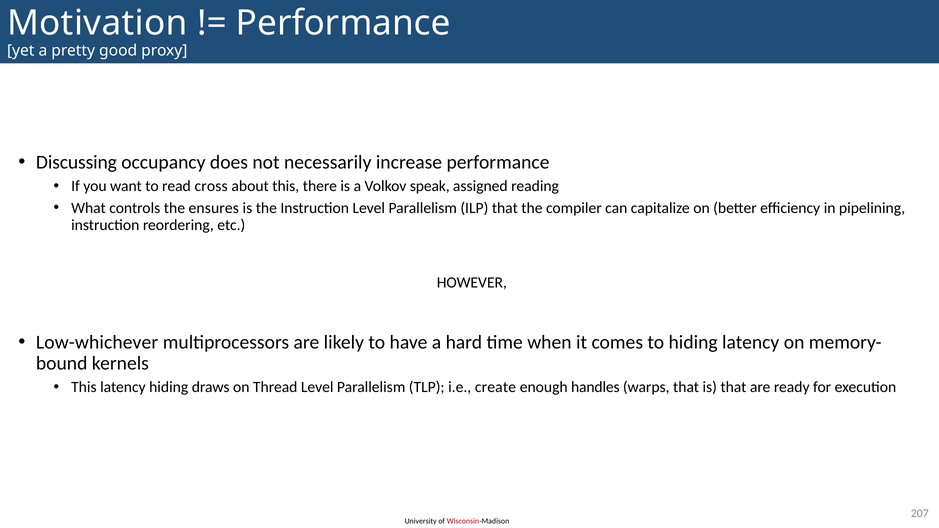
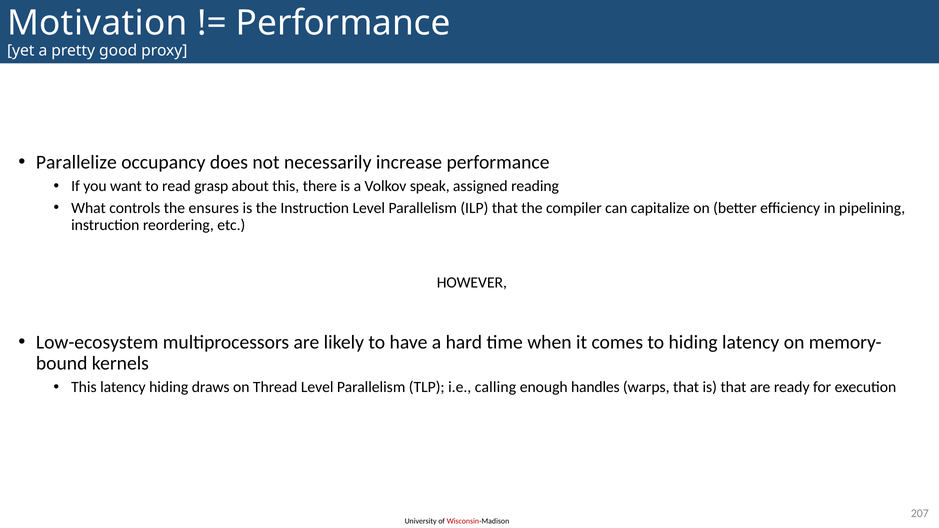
Discussing: Discussing -> Parallelize (76, 162)
cross: cross -> grasp (211, 186)
Low-whichever: Low-whichever -> Low-ecosystem (97, 342)
create: create -> calling (496, 387)
